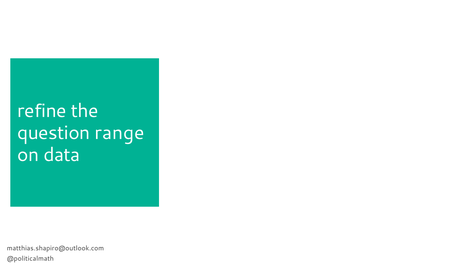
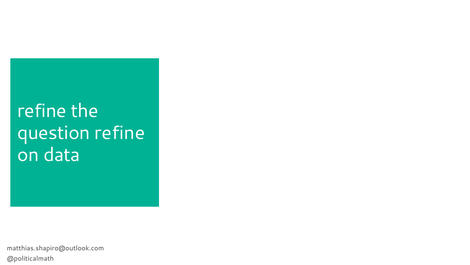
question range: range -> refine (120, 132)
